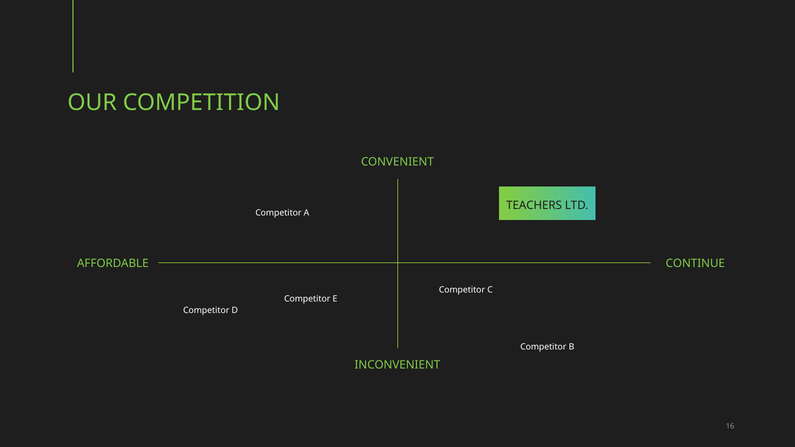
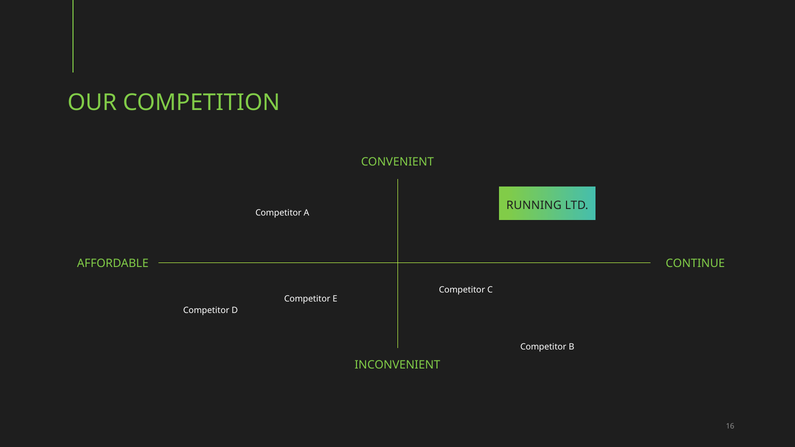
TEACHERS: TEACHERS -> RUNNING (534, 205)
